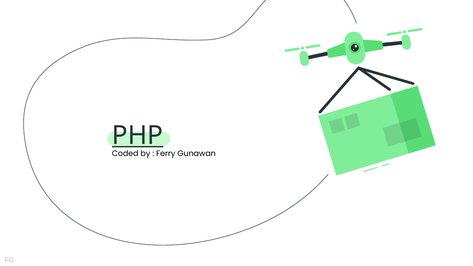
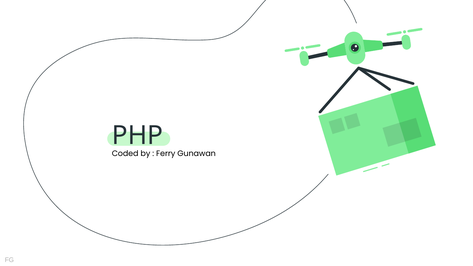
PHP underline: present -> none (138, 135)
